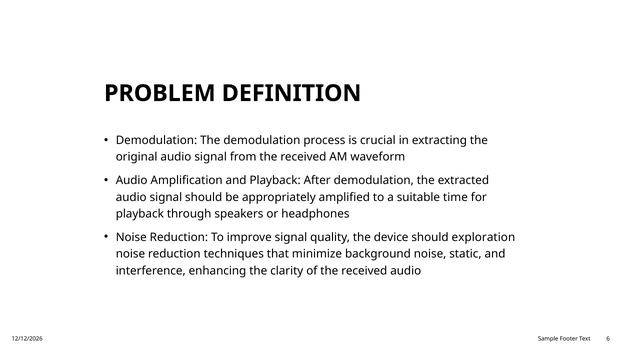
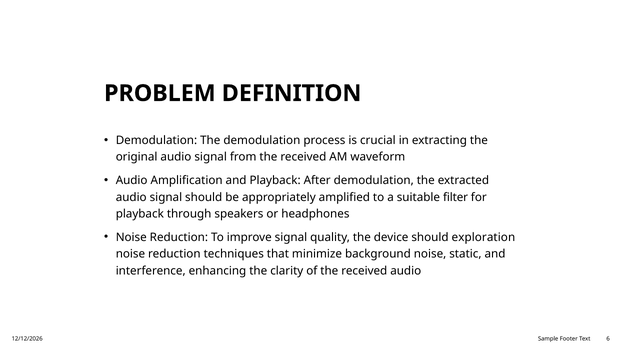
time: time -> filter (456, 197)
